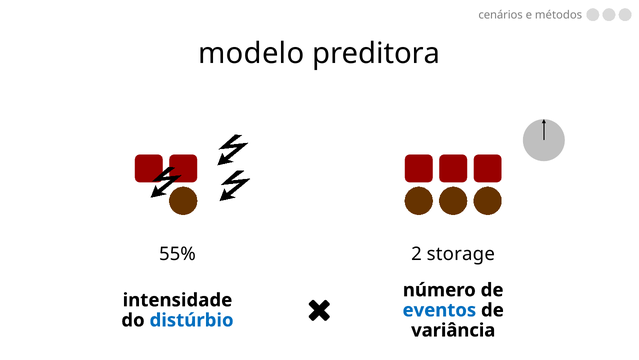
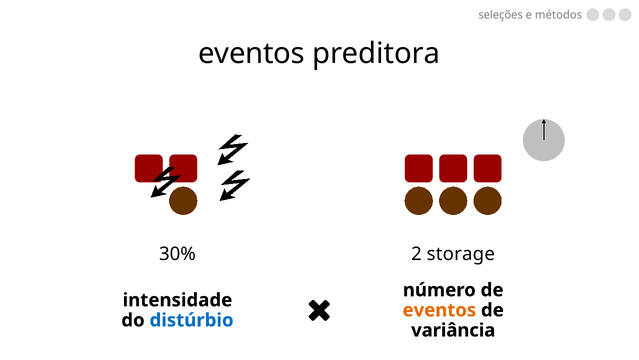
cenários: cenários -> seleções (501, 15)
modelo: modelo -> eventos (252, 54)
55%: 55% -> 30% (177, 253)
eventos colour: blue -> orange (439, 310)
